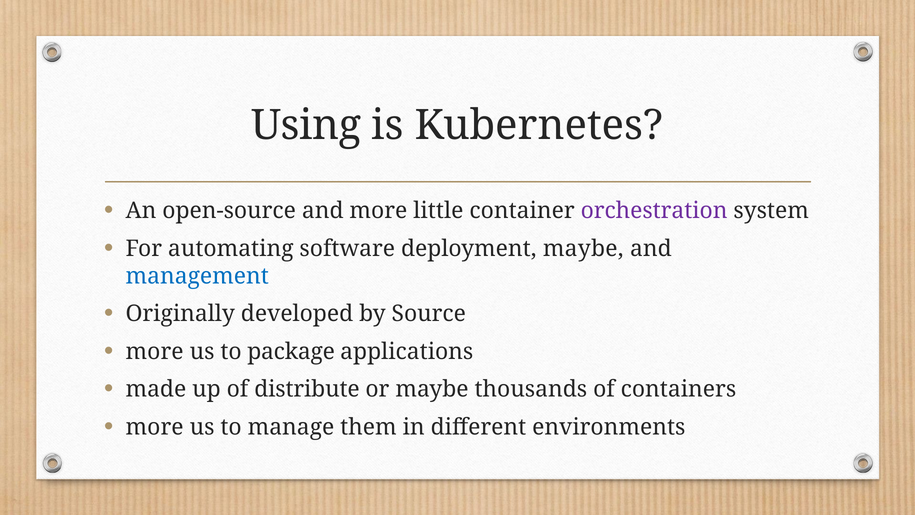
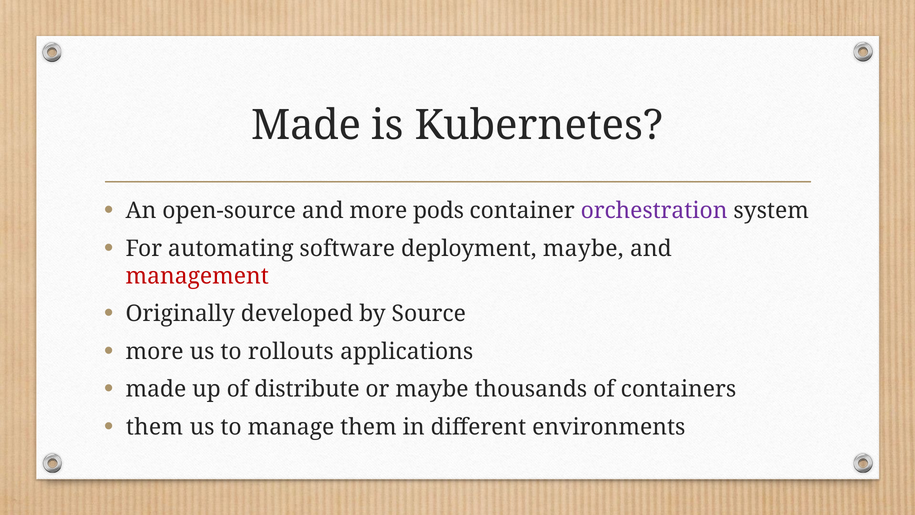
Using: Using -> Made (306, 126)
little: little -> pods (439, 211)
management colour: blue -> red (197, 276)
package: package -> rollouts (291, 351)
more: more -> them (154, 427)
